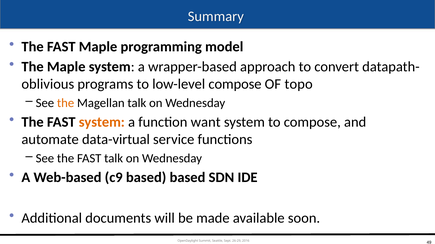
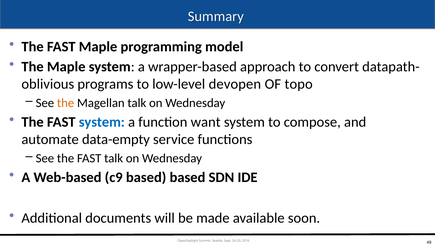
low-level compose: compose -> devopen (235, 84)
system colour: orange -> blue (102, 122)
data-virtual: data-virtual -> data-empty (116, 140)
